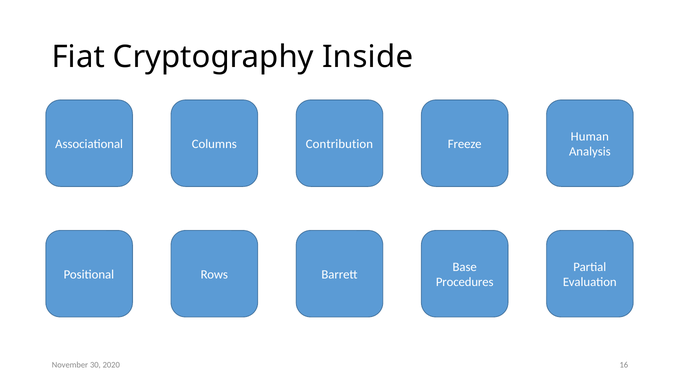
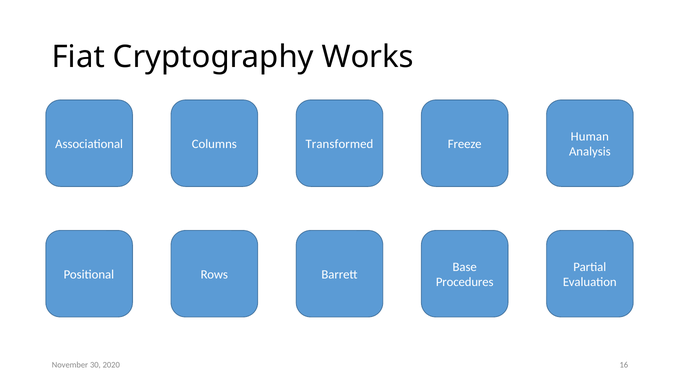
Inside: Inside -> Works (368, 57)
Contribution: Contribution -> Transformed (339, 144)
